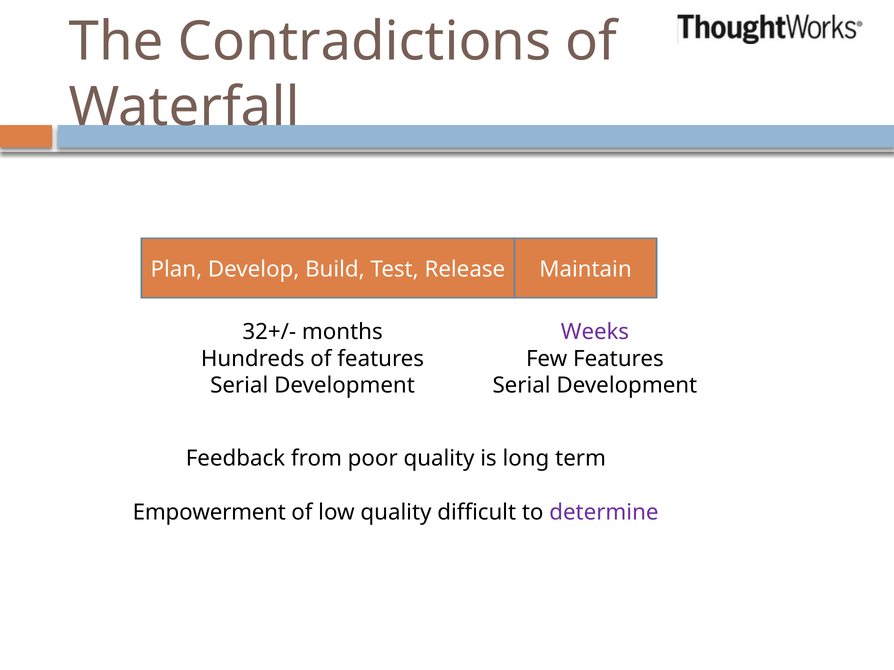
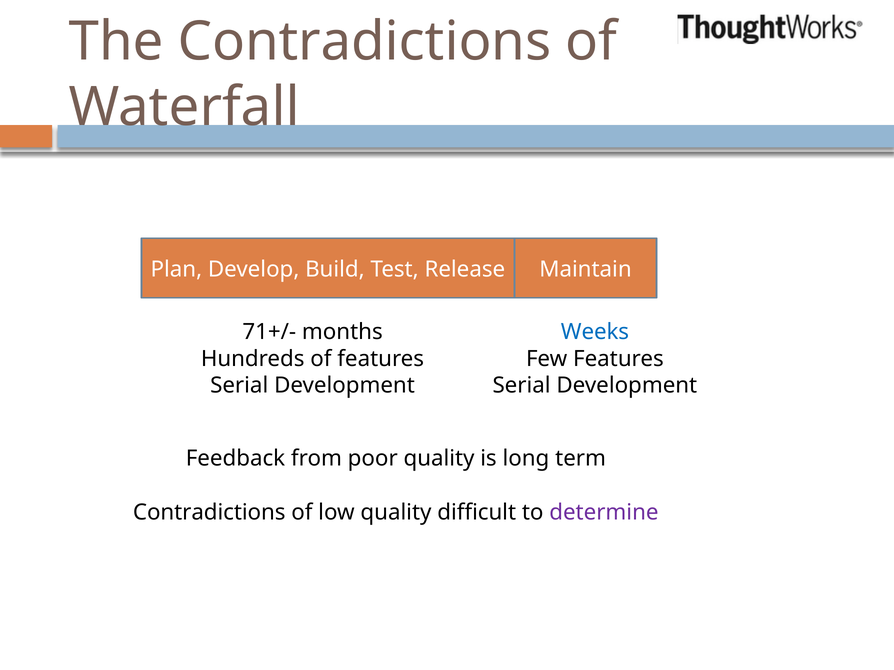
32+/-: 32+/- -> 71+/- (269, 332)
Weeks colour: purple -> blue (595, 332)
Empowerment: Empowerment -> Contradictions (209, 513)
